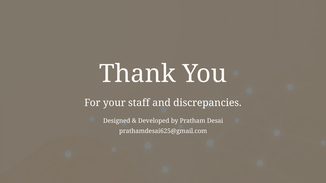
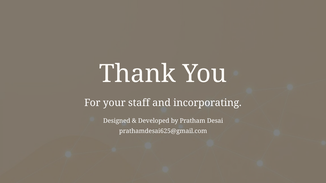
discrepancies: discrepancies -> incorporating (207, 103)
